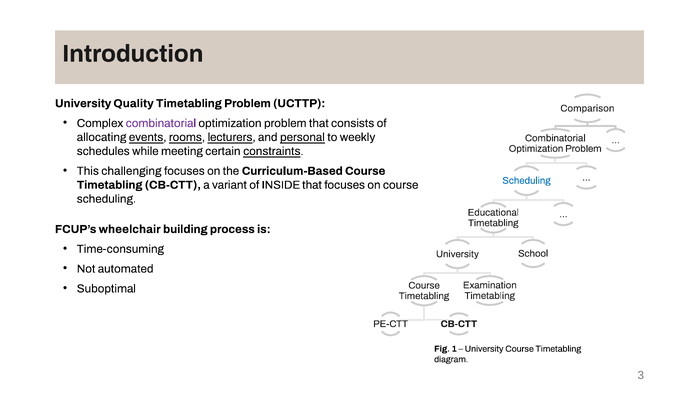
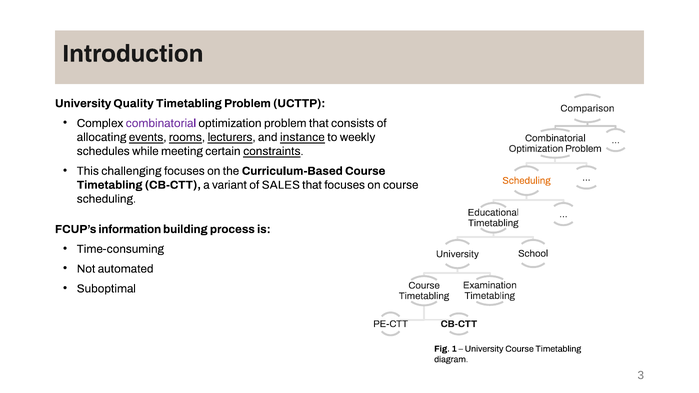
personal: personal -> instance (302, 137)
Scheduling colour: blue -> orange (526, 181)
INSIDE: INSIDE -> SALES (281, 185)
wheelchair: wheelchair -> information (130, 229)
